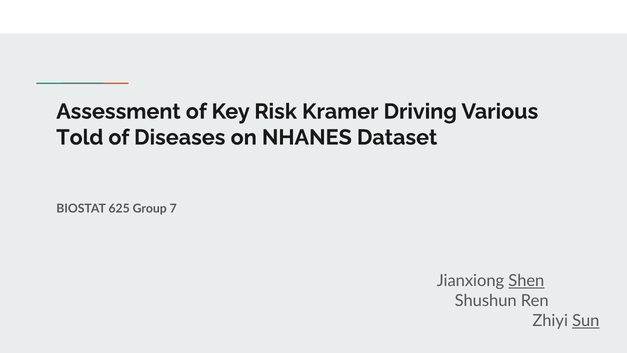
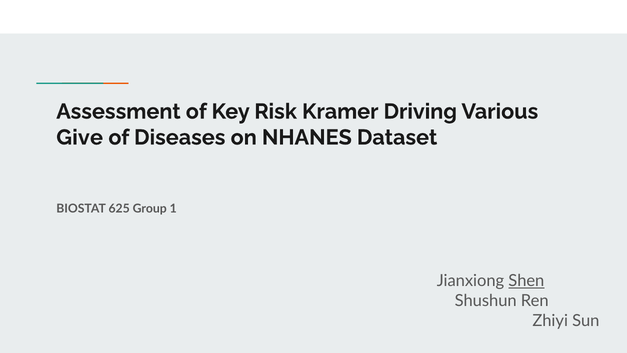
Told: Told -> Give (80, 137)
7: 7 -> 1 (173, 209)
Sun underline: present -> none (586, 320)
